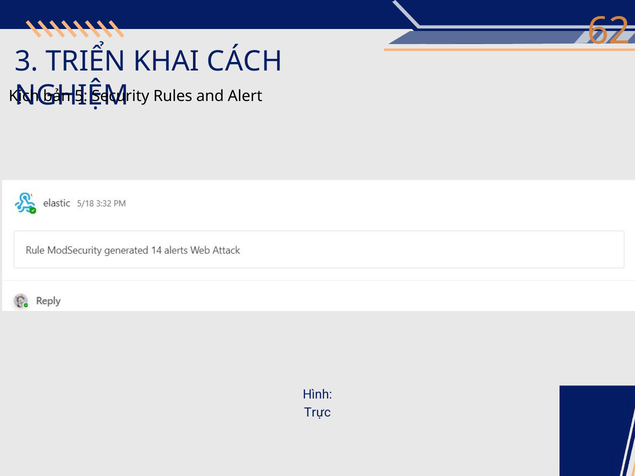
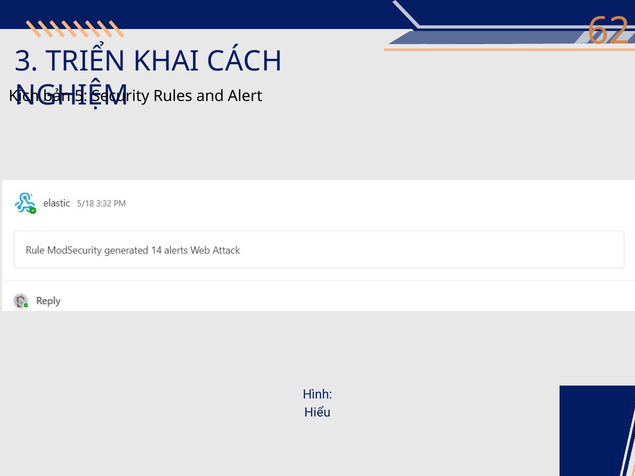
Trực: Trực -> Hiểu (317, 413)
